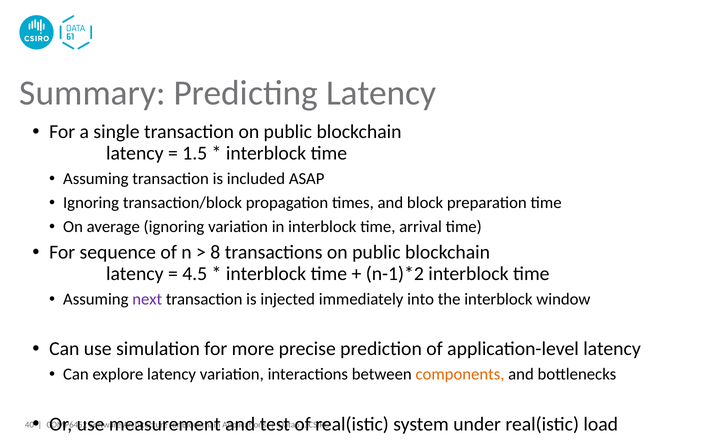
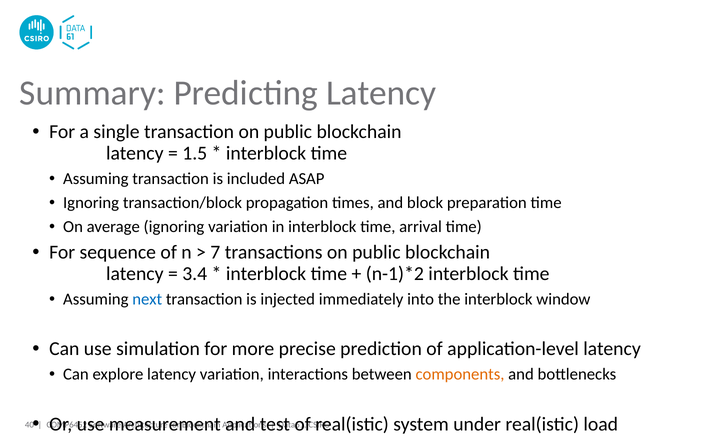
8: 8 -> 7 (215, 252)
4.5: 4.5 -> 3.4 (195, 273)
next colour: purple -> blue (147, 299)
